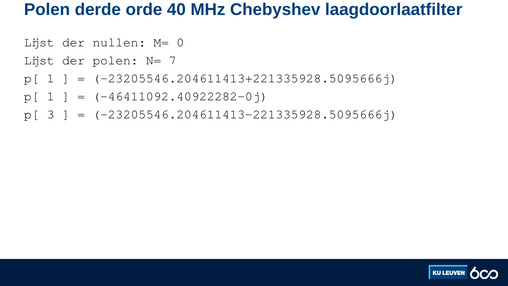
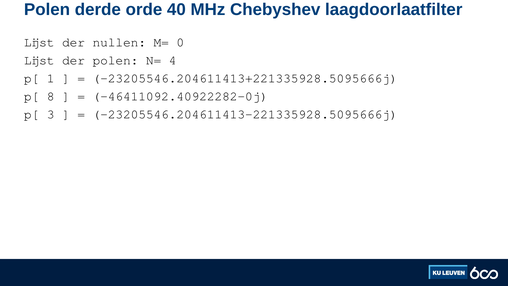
7: 7 -> 4 (173, 60)
1: 1 -> 8 (51, 96)
